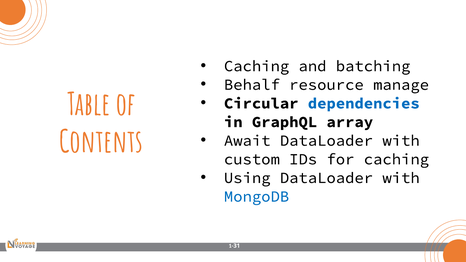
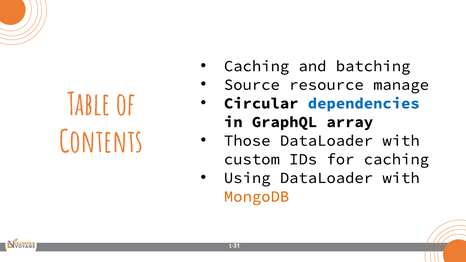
Behalf: Behalf -> Source (252, 85)
Await: Await -> Those (247, 141)
MongoDB colour: blue -> orange (257, 197)
